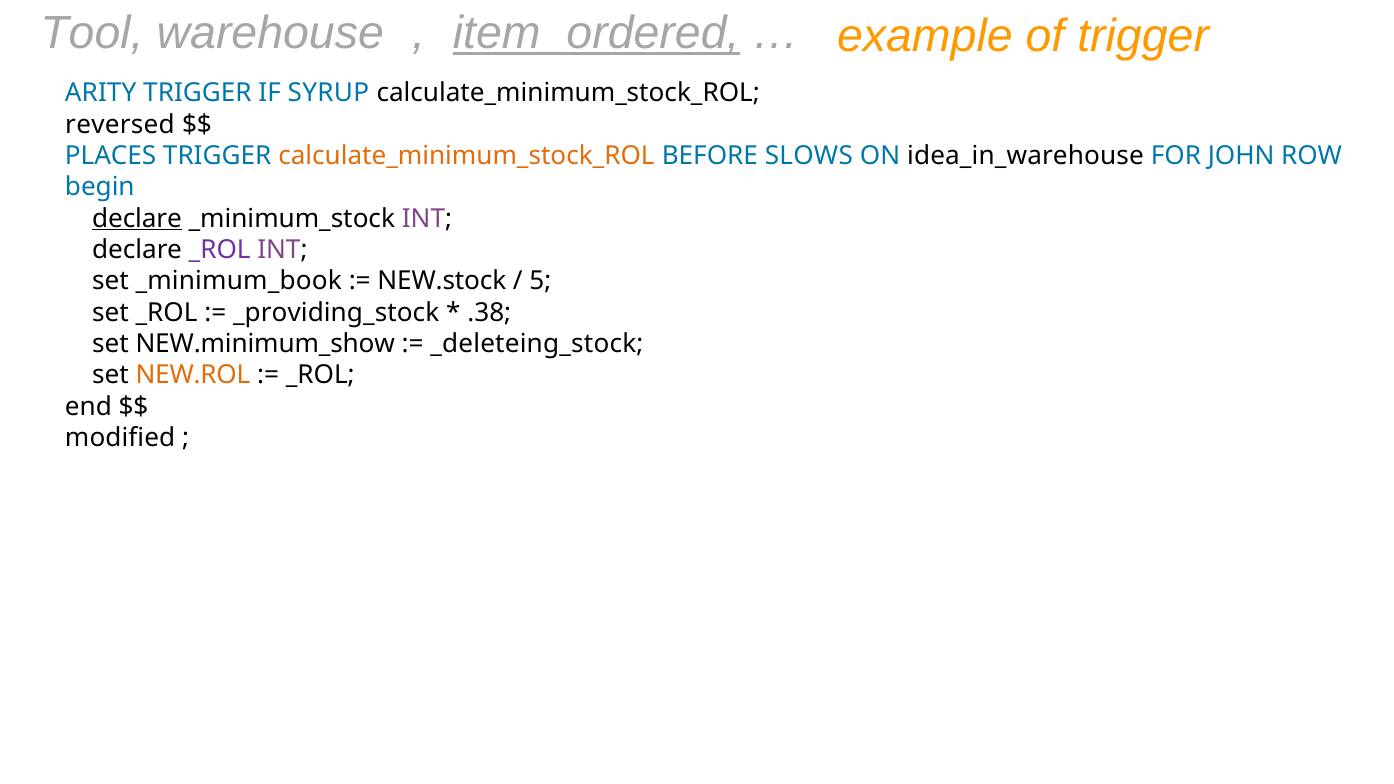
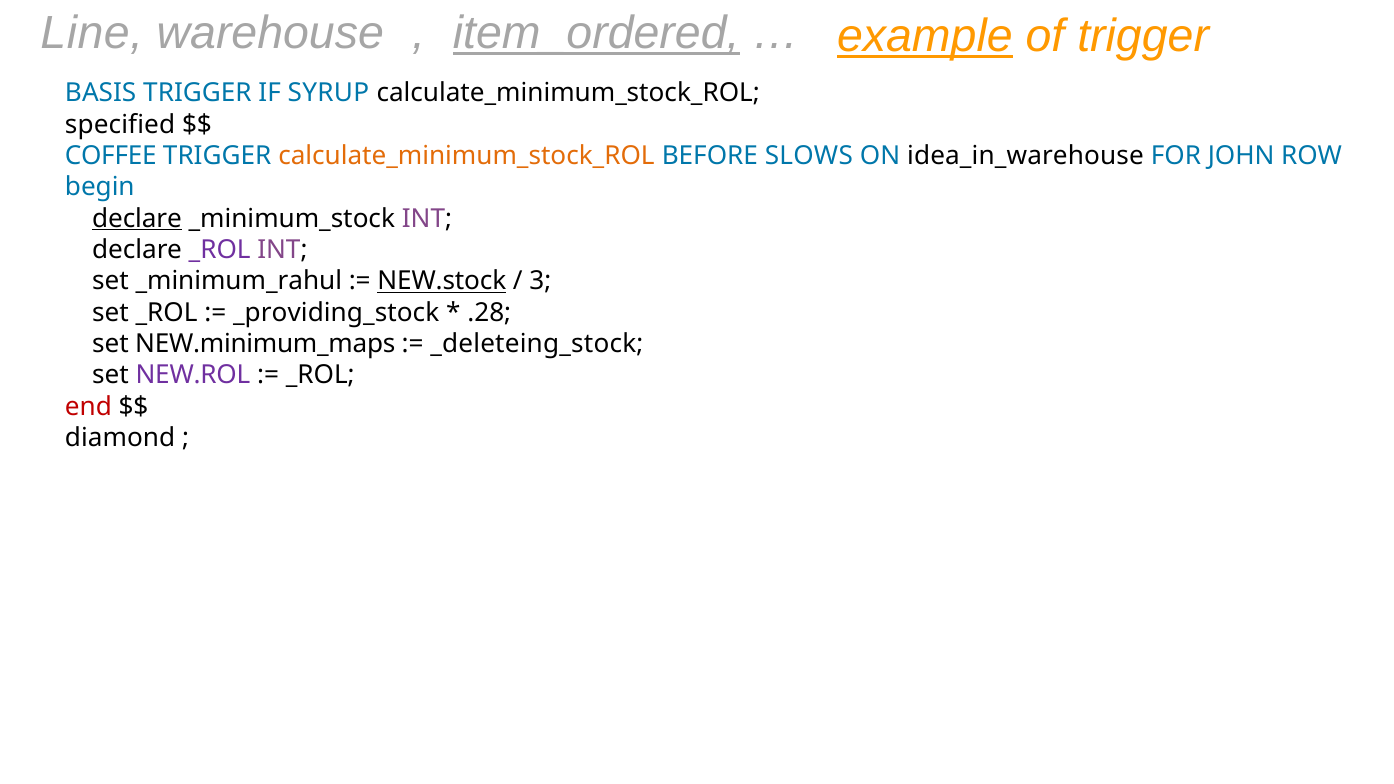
Tool: Tool -> Line (92, 33)
example underline: none -> present (925, 36)
ARITY: ARITY -> BASIS (101, 93)
reversed: reversed -> specified (120, 124)
PLACES: PLACES -> COFFEE (111, 156)
_minimum_book: _minimum_book -> _minimum_rahul (239, 281)
NEW.stock underline: none -> present (442, 281)
5: 5 -> 3 (540, 281)
.38: .38 -> .28 (489, 313)
NEW.minimum_show: NEW.minimum_show -> NEW.minimum_maps (265, 344)
NEW.ROL colour: orange -> purple (193, 375)
end colour: black -> red (88, 407)
modified: modified -> diamond (120, 438)
